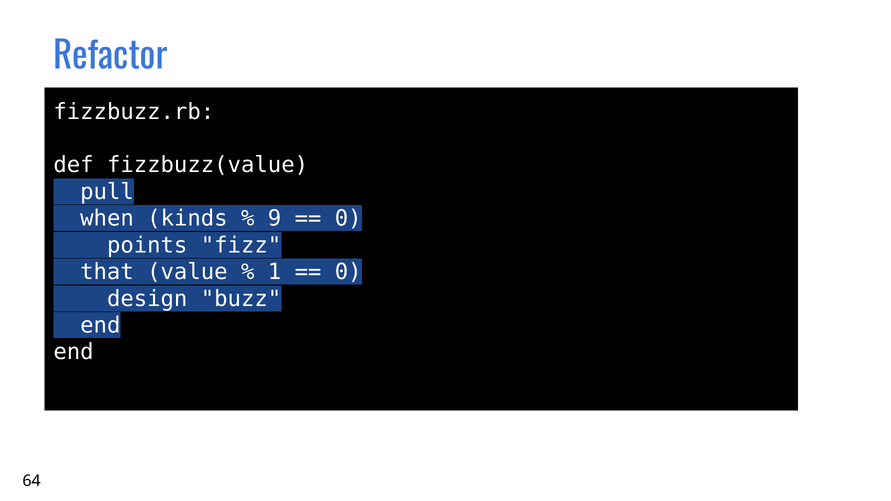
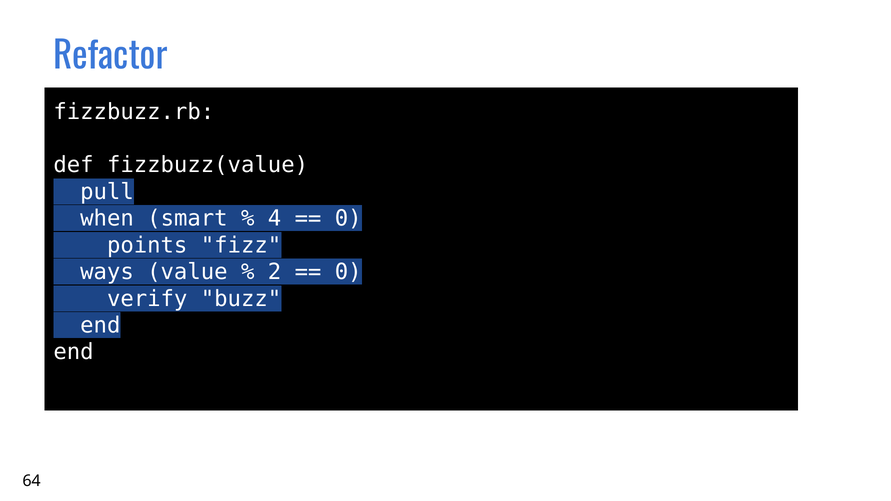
kinds: kinds -> smart (187, 219)
9: 9 -> 4 (274, 219)
that: that -> ways (107, 272)
1: 1 -> 2 (274, 272)
design: design -> verify (147, 299)
